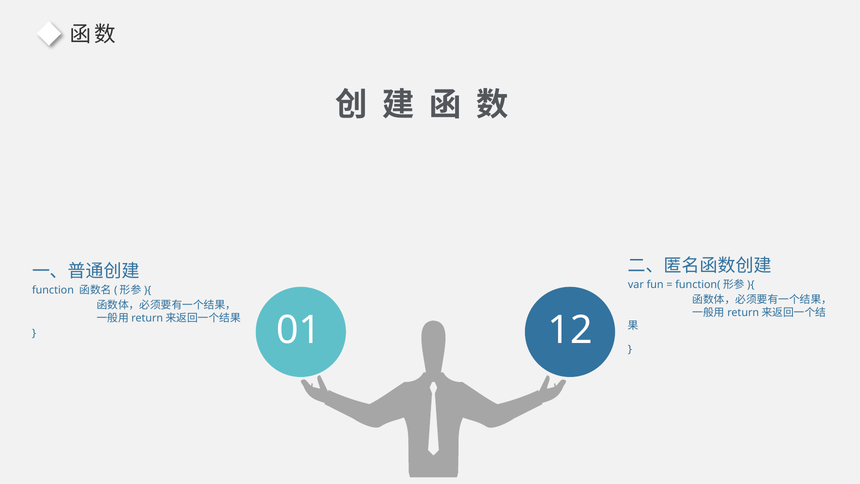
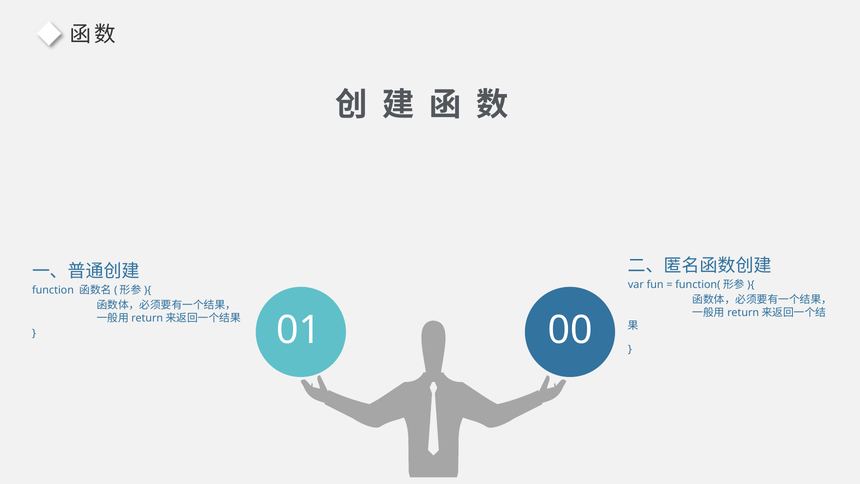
12: 12 -> 00 (570, 330)
